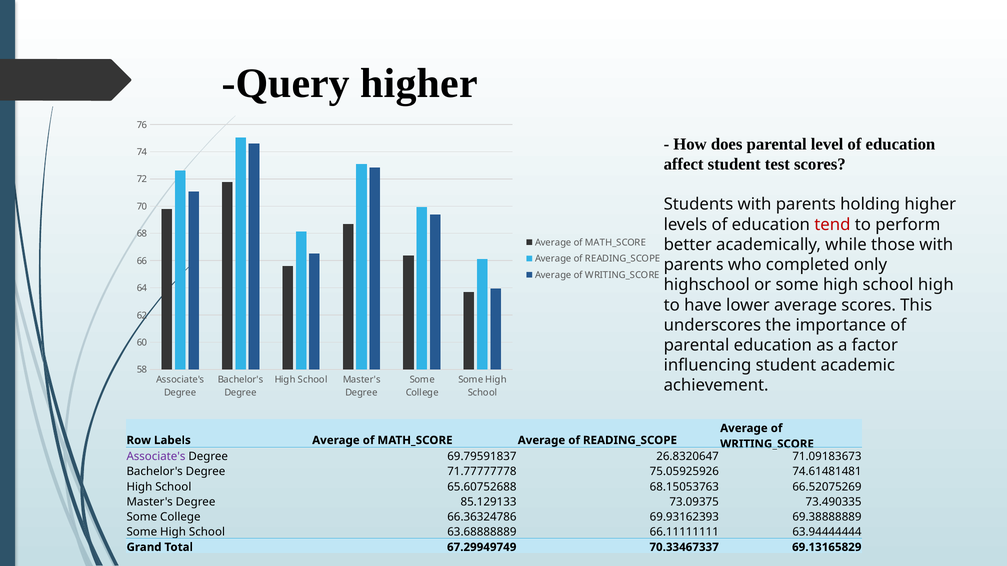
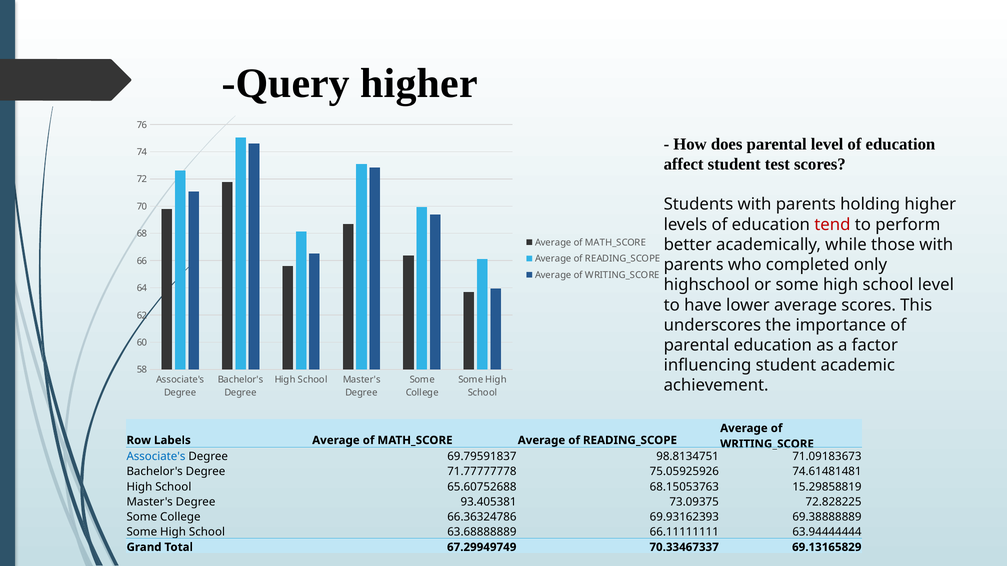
school high: high -> level (936, 285)
Associate's colour: purple -> blue (156, 457)
26.8320647: 26.8320647 -> 98.8134751 (688, 457)
66.52075269: 66.52075269 -> 15.29858819 (827, 487)
85.129133: 85.129133 -> 93.405381 (489, 502)
73.490335: 73.490335 -> 72.828225 (834, 502)
